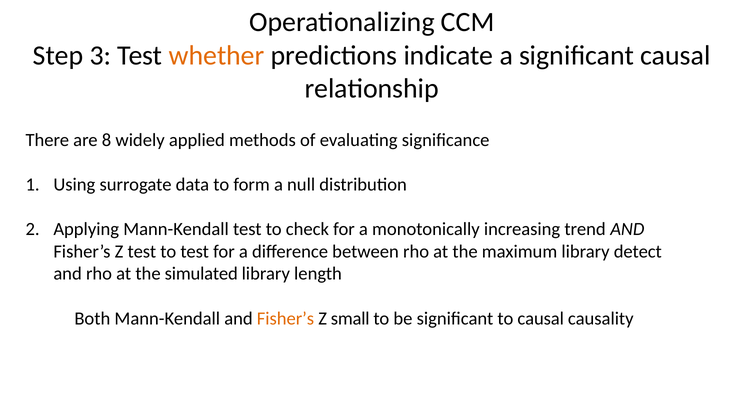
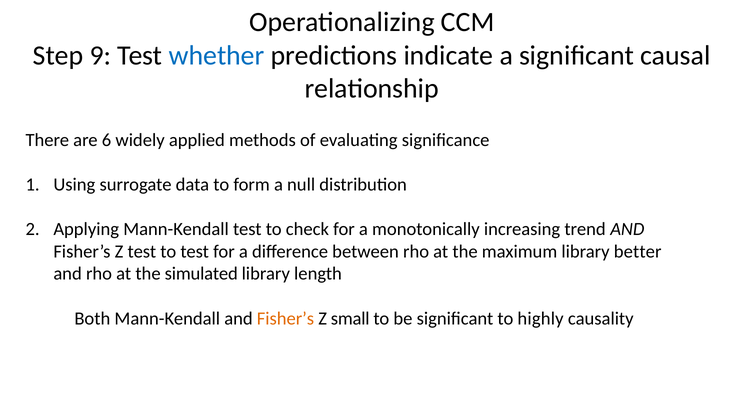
3: 3 -> 9 (100, 55)
whether colour: orange -> blue (217, 55)
8: 8 -> 6 (107, 140)
detect: detect -> better (638, 252)
to causal: causal -> highly (541, 319)
